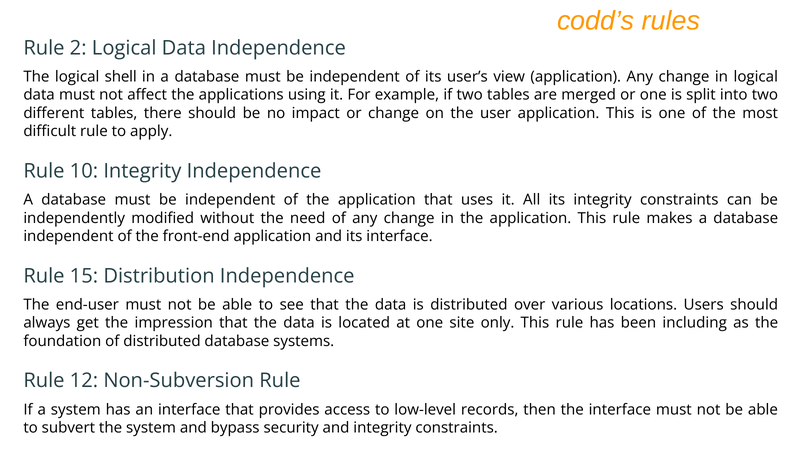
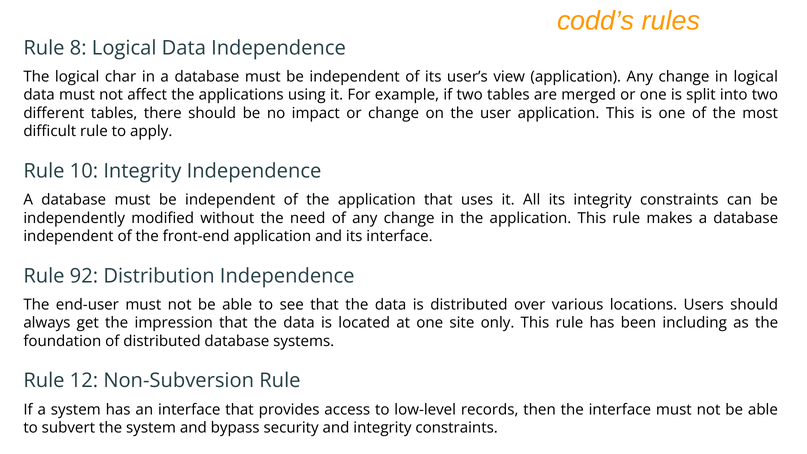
2: 2 -> 8 (78, 48)
shell: shell -> char (121, 77)
15: 15 -> 92 (84, 276)
